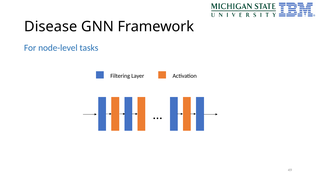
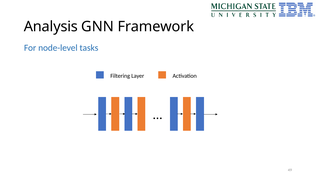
Disease: Disease -> Analysis (51, 27)
